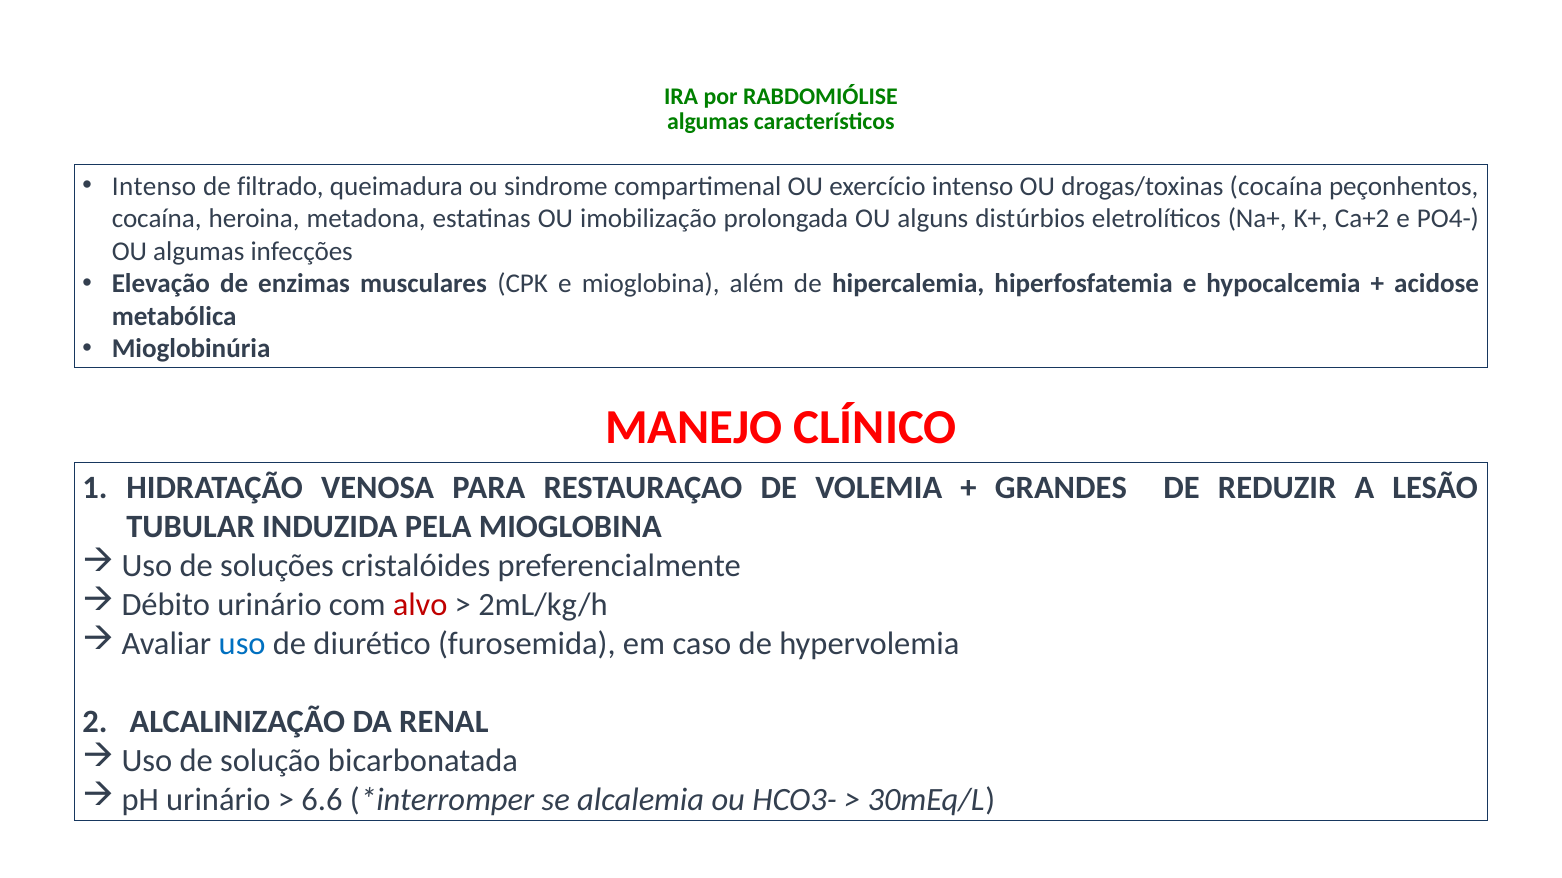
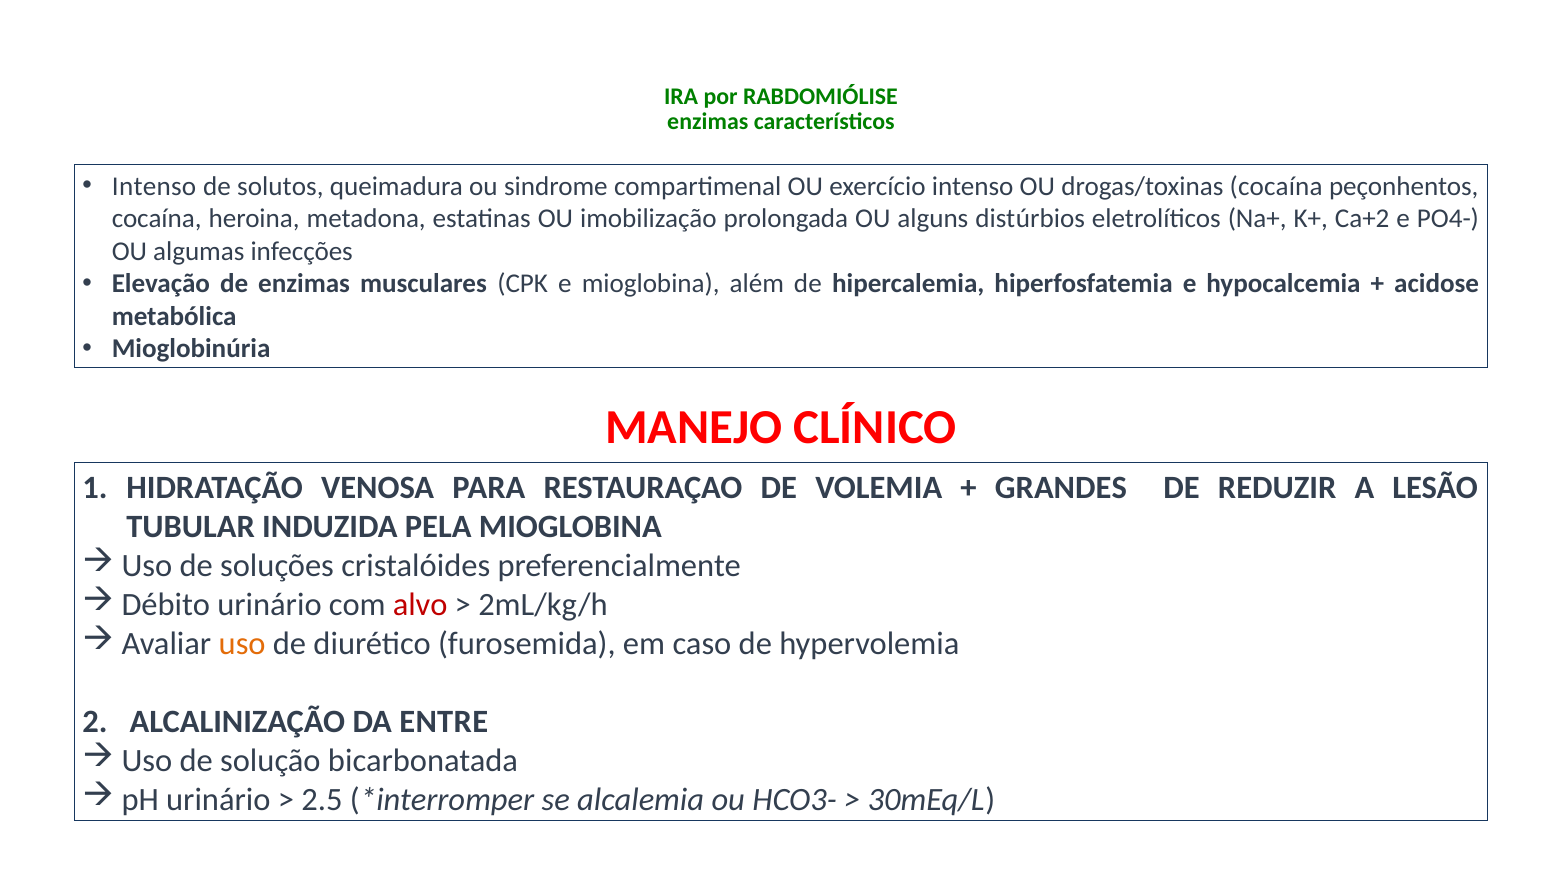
algumas: algumas -> enzimas (708, 122)
filtrado: filtrado -> solutos (280, 187)
uso colour: blue -> orange (242, 644)
RENAL: RENAL -> ENTRE (444, 722)
6.6: 6.6 -> 2.5 (322, 800)
